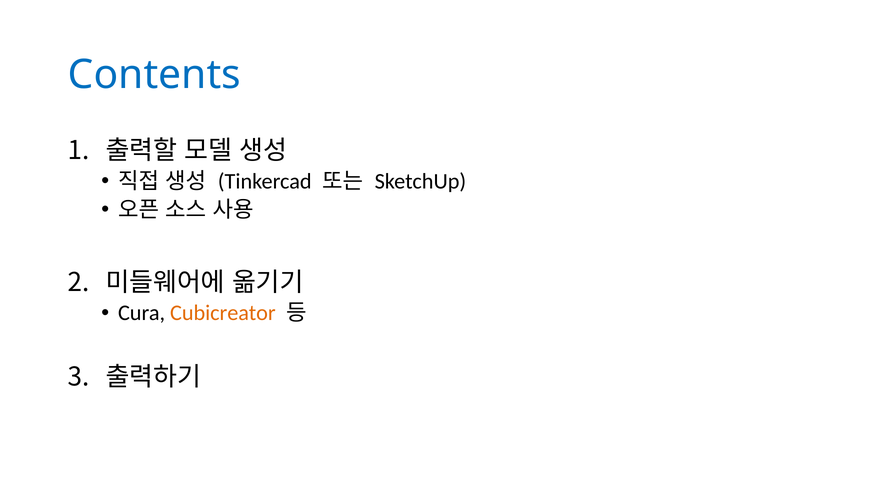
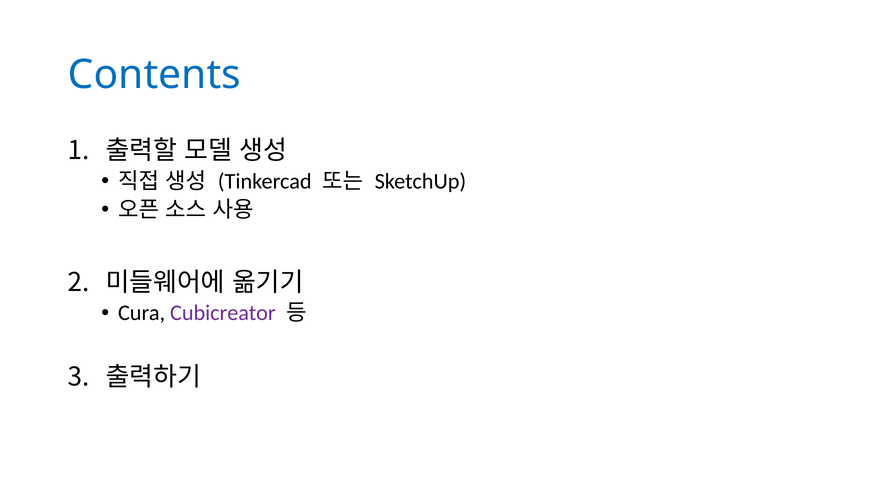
Cubicreator colour: orange -> purple (223, 313)
